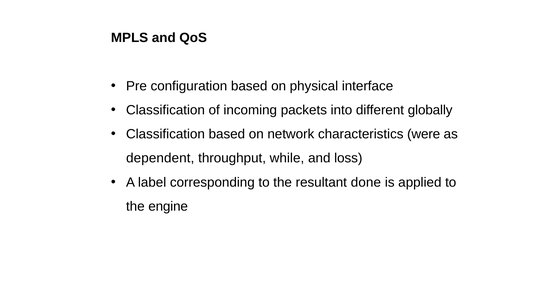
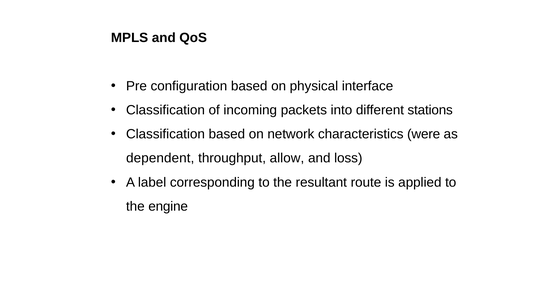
globally: globally -> stations (430, 110)
while: while -> allow (287, 159)
done: done -> route (366, 183)
